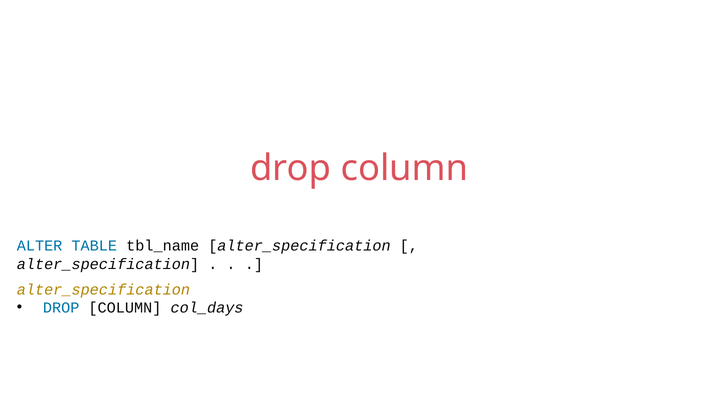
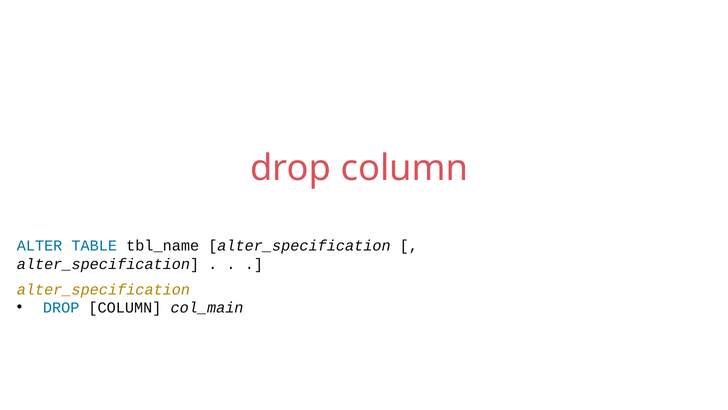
col_days: col_days -> col_main (207, 307)
